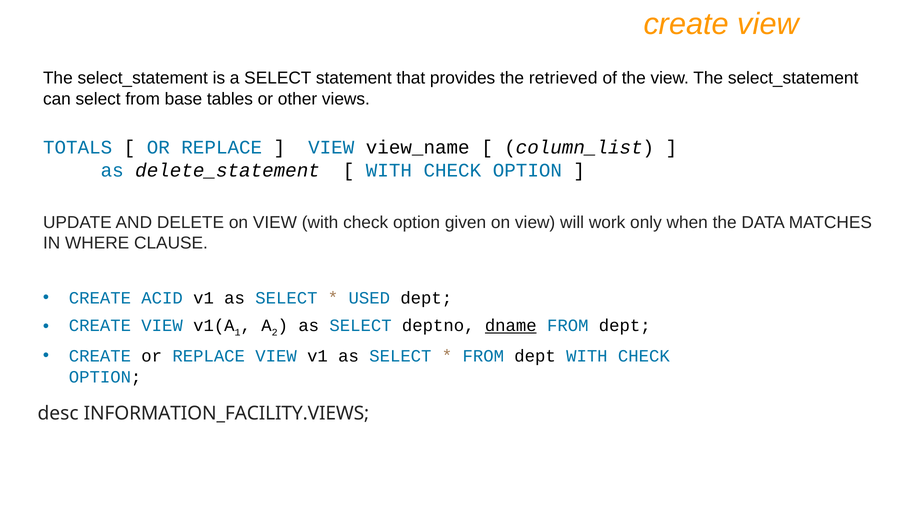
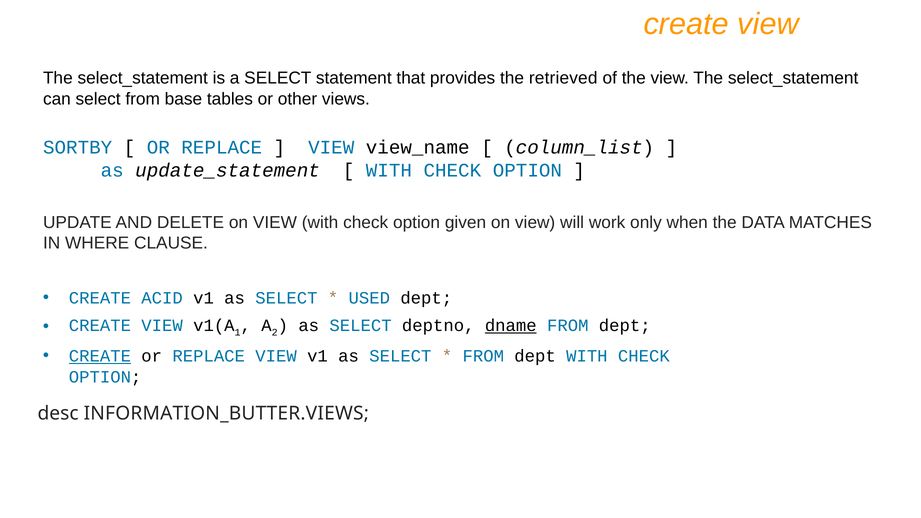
TOTALS: TOTALS -> SORTBY (78, 148)
delete_statement: delete_statement -> update_statement (228, 171)
CREATE underline: none -> present (100, 356)
INFORMATION_FACILITY.VIEWS: INFORMATION_FACILITY.VIEWS -> INFORMATION_BUTTER.VIEWS (226, 413)
